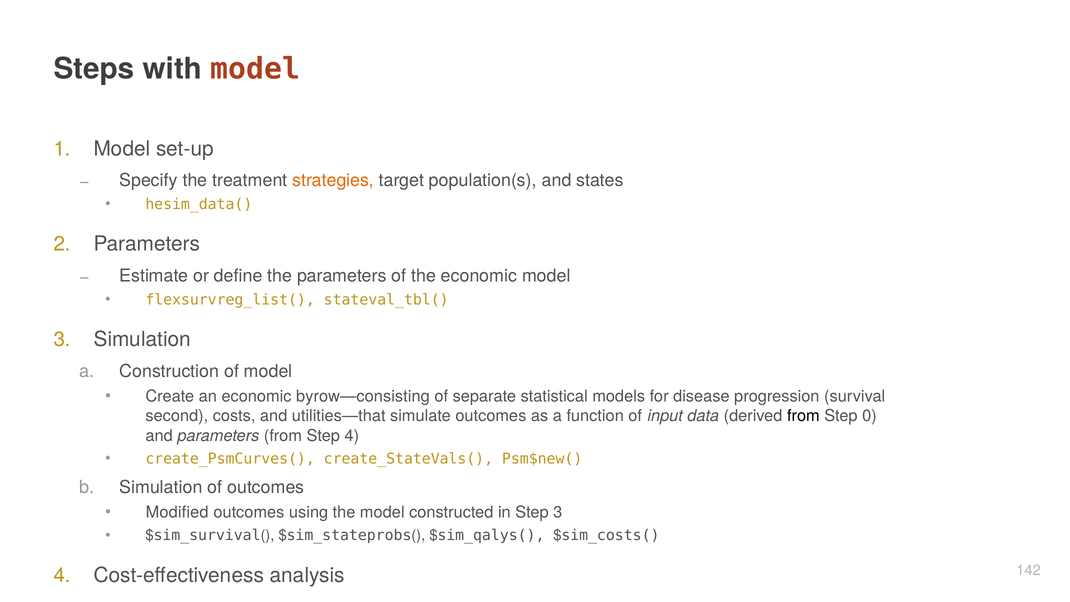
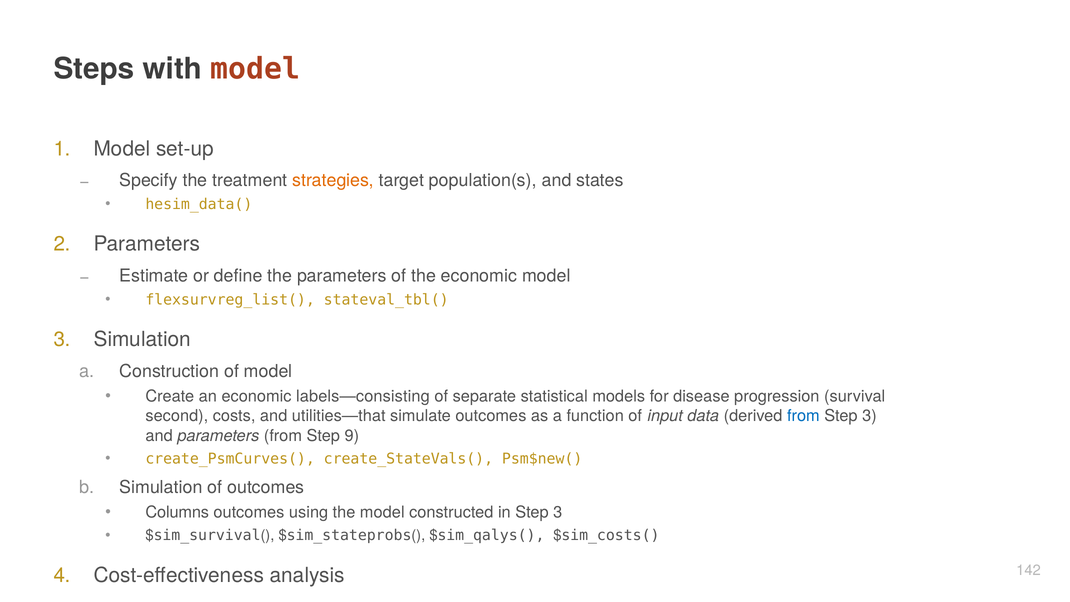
byrow—consisting: byrow—consisting -> labels—consisting (363, 396)
from colour: black -> blue (803, 416)
0: 0 -> 3 (869, 416)
Step 4: 4 -> 9 (352, 436)
Modified: Modified -> Columns (177, 512)
